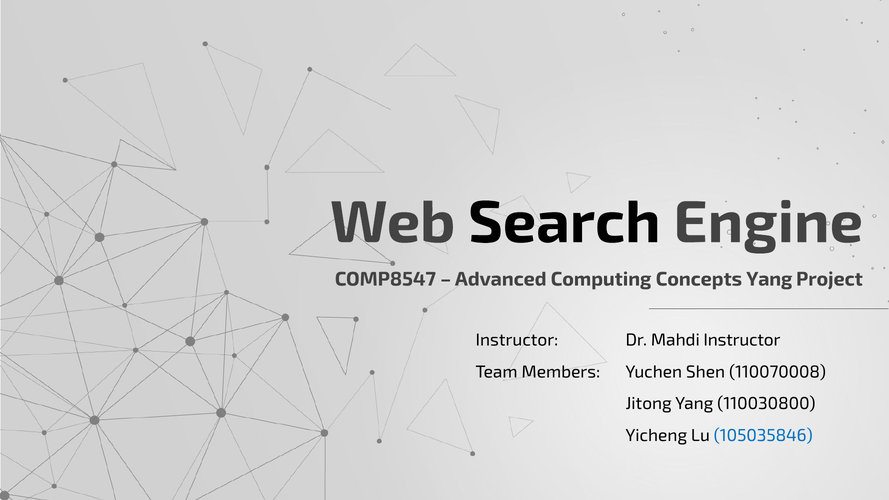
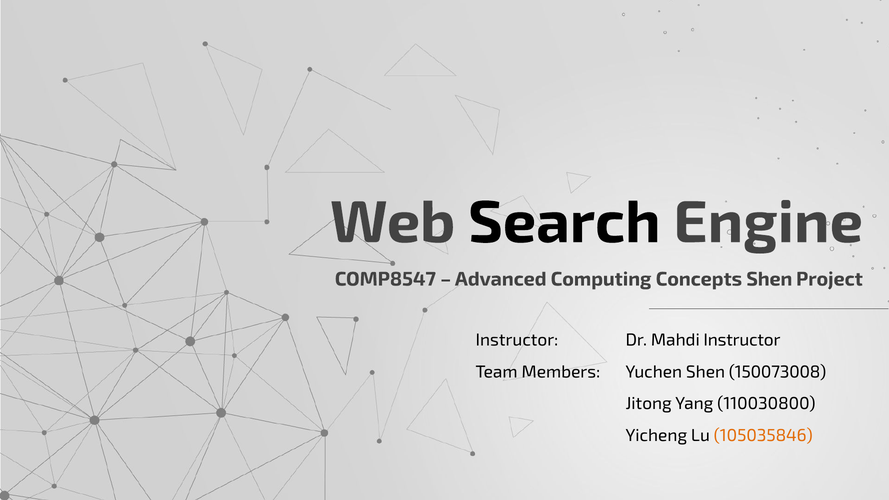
Concepts Yang: Yang -> Shen (769, 279)
110070008: 110070008 -> 150073008 (778, 372)
105035846 colour: blue -> orange (763, 436)
